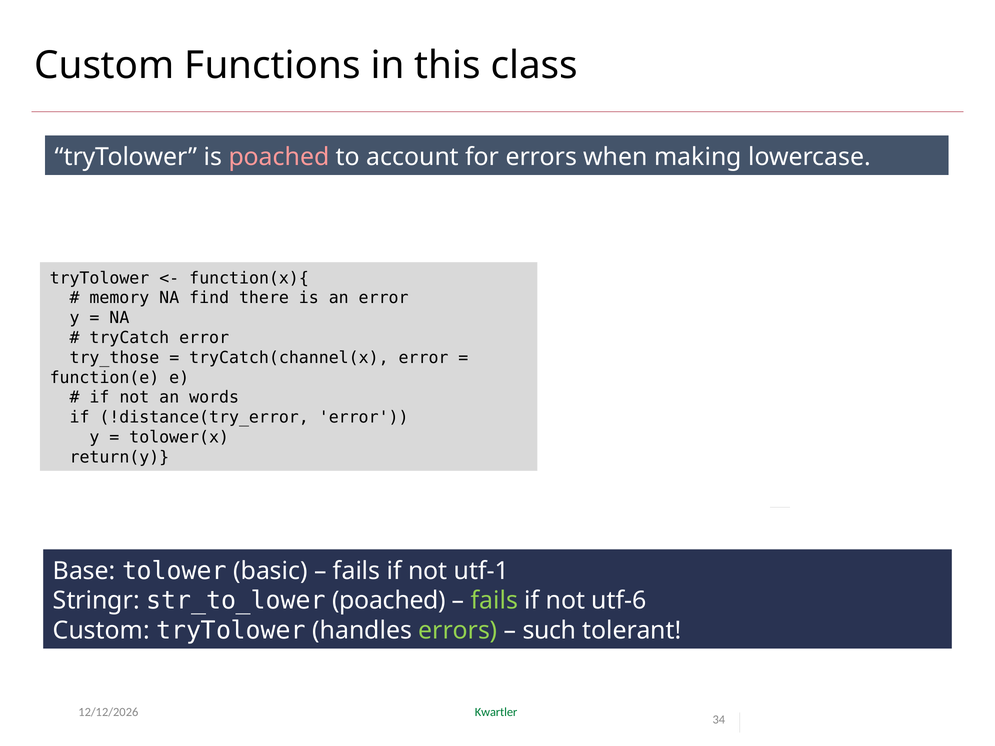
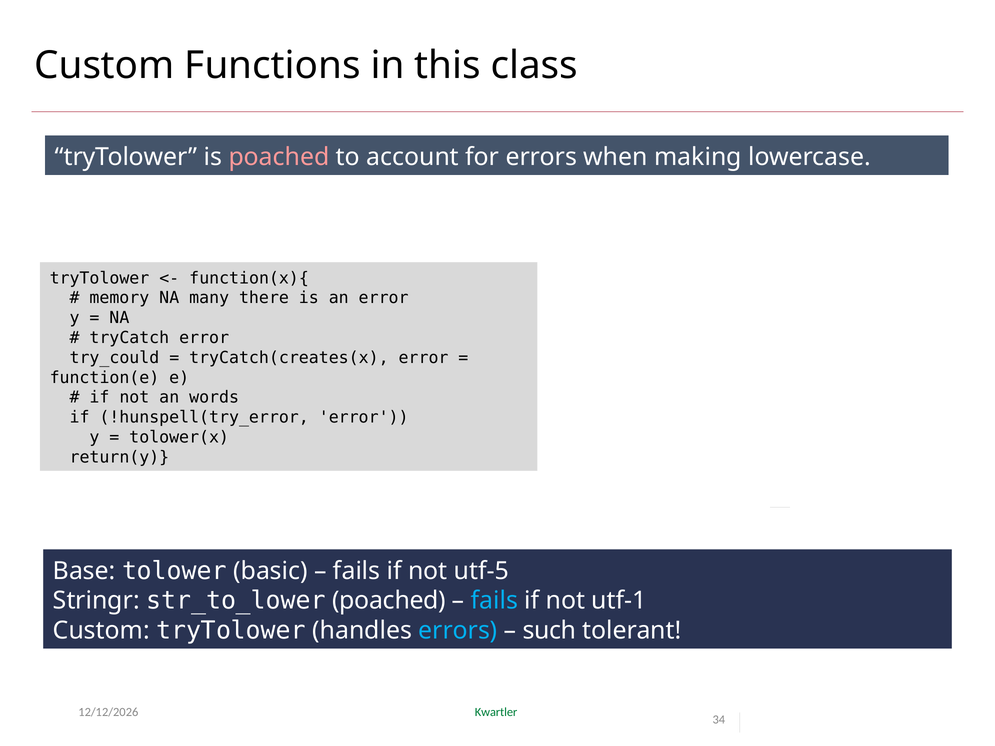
find: find -> many (209, 298)
try_those: try_those -> try_could (114, 358)
tryCatch(channel(x: tryCatch(channel(x -> tryCatch(creates(x (289, 358)
!distance(try_error: !distance(try_error -> !hunspell(try_error (204, 418)
utf-1: utf-1 -> utf-5 (481, 571)
fails colour: light green -> light blue (494, 601)
utf-6: utf-6 -> utf-1 (619, 601)
errors colour: light green -> light blue (458, 631)
